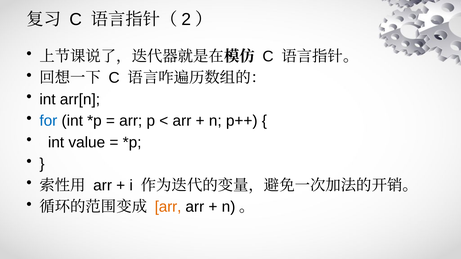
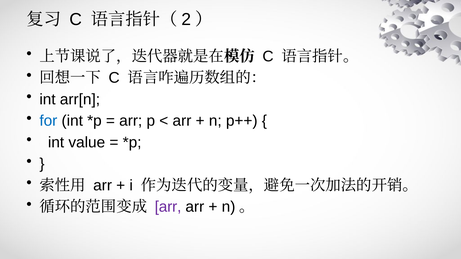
arr colour: orange -> purple (168, 207)
